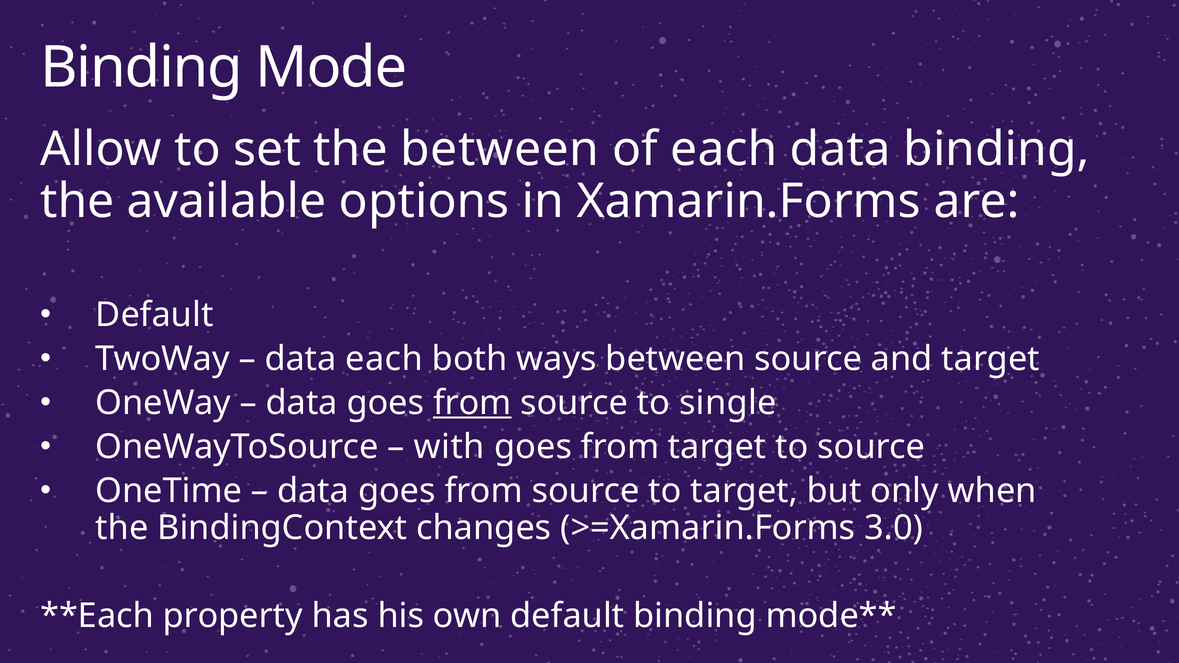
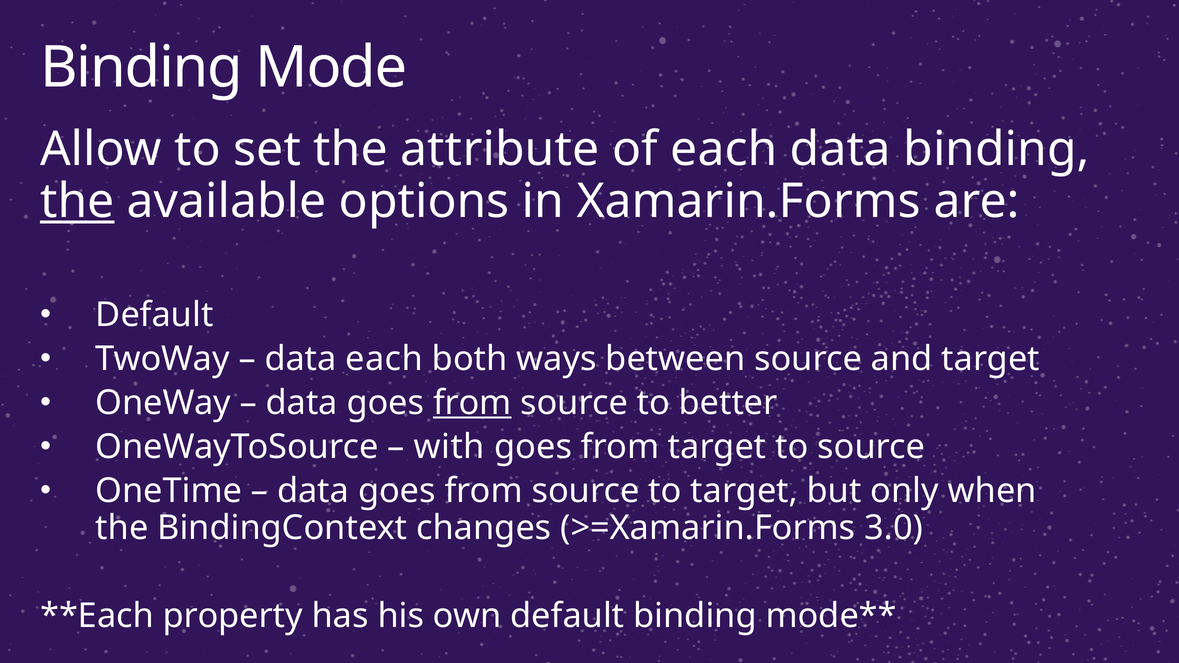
the between: between -> attribute (500, 150)
the underline: none -> present (77, 202)
single: single -> better (728, 403)
